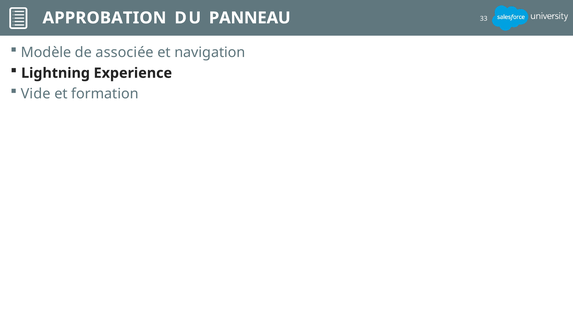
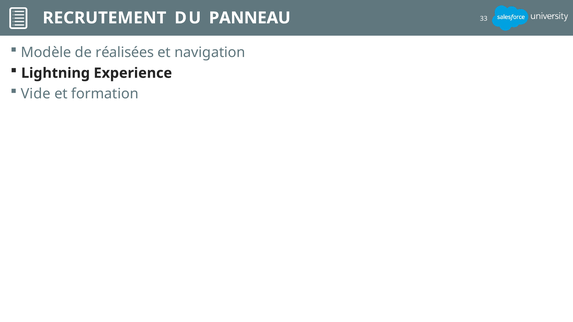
APPROBATION: APPROBATION -> RECRUTEMENT (104, 18)
associée: associée -> réalisées (125, 52)
